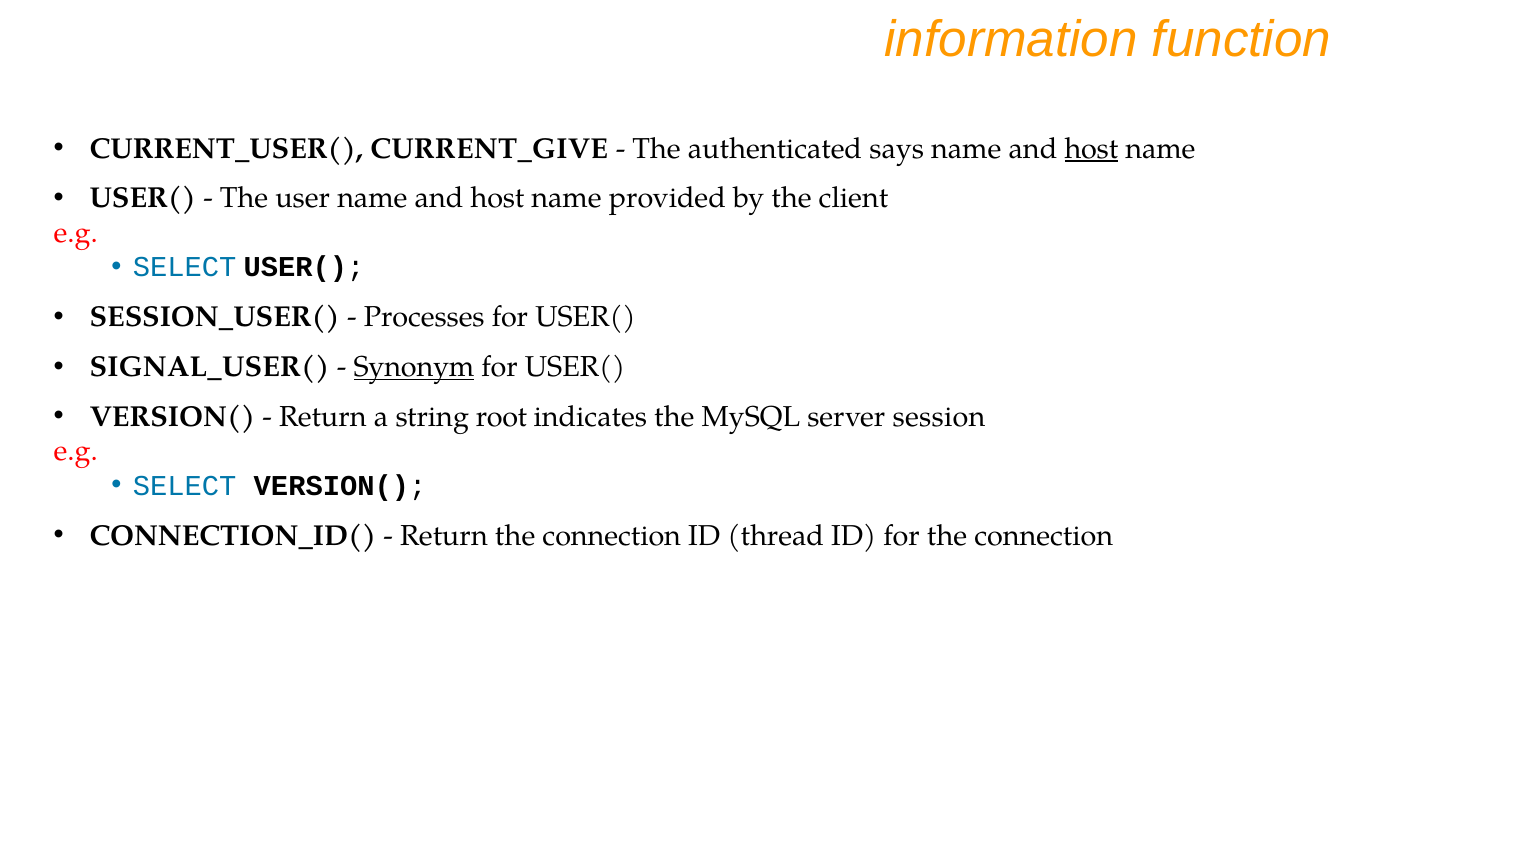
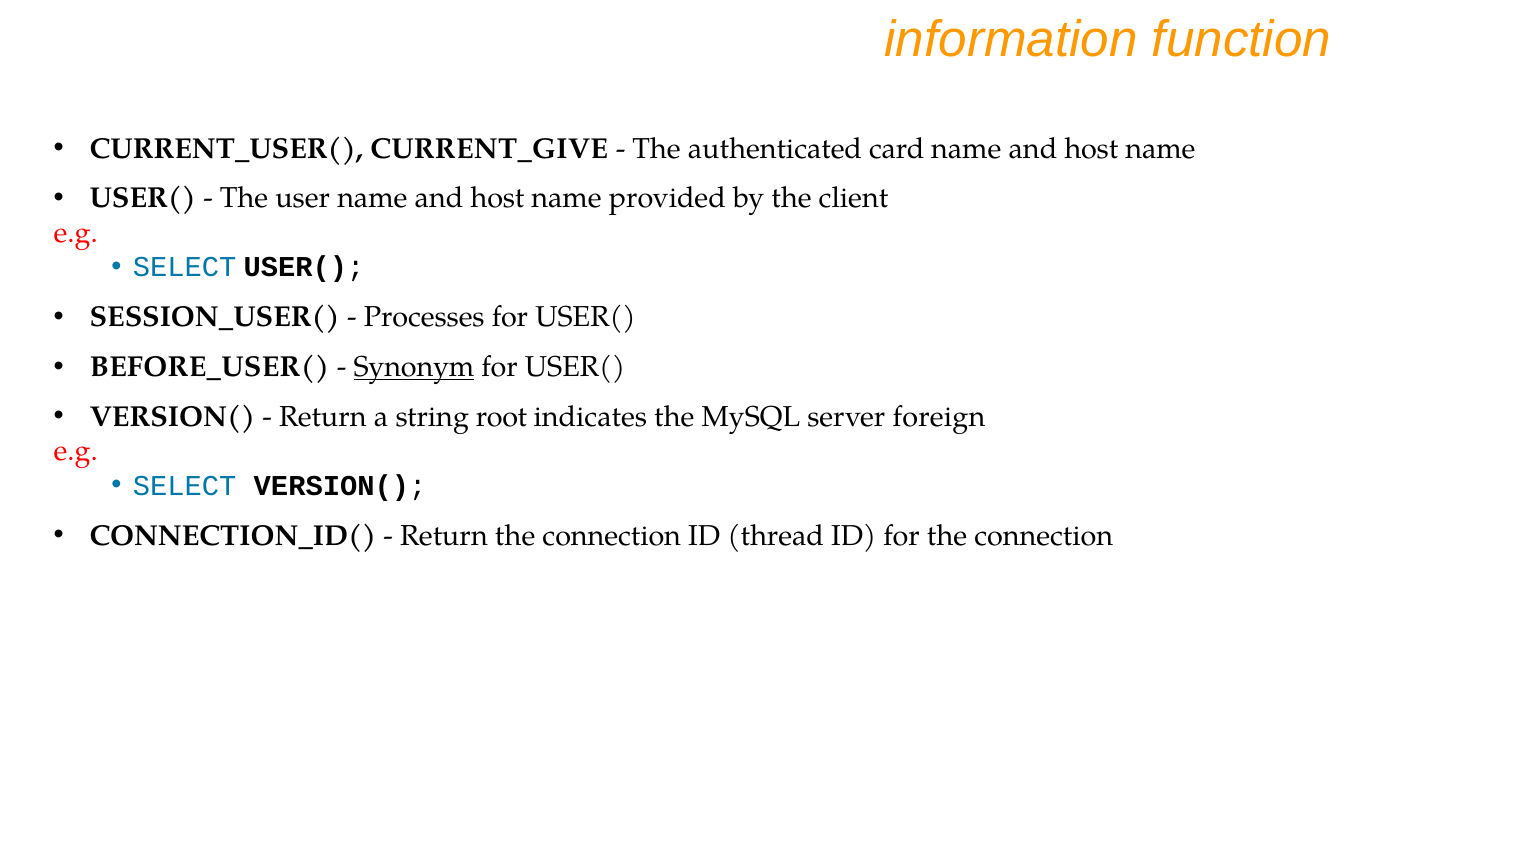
says: says -> card (897, 149)
host underline: present -> none (1091, 149)
SIGNAL_USER(: SIGNAL_USER( -> BEFORE_USER( (210, 367)
session: session -> foreign (939, 417)
